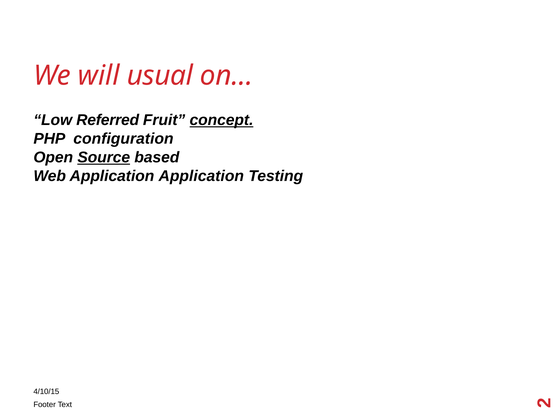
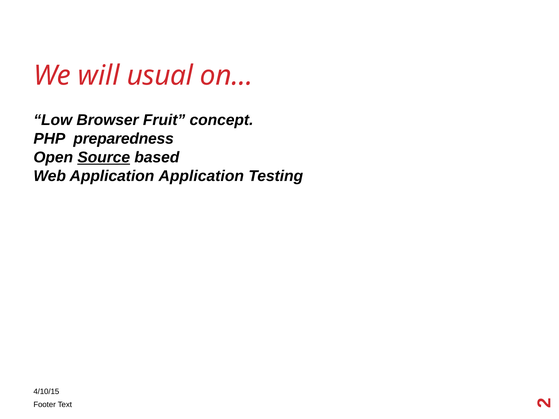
Referred: Referred -> Browser (108, 120)
concept underline: present -> none (222, 120)
configuration: configuration -> preparedness (124, 139)
